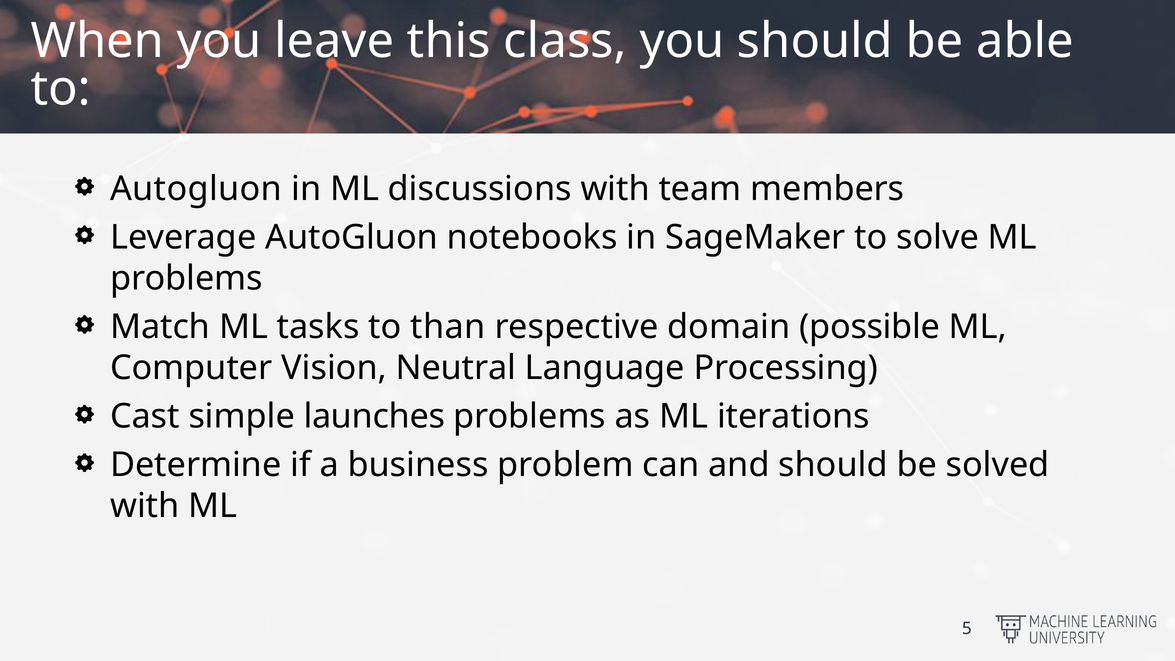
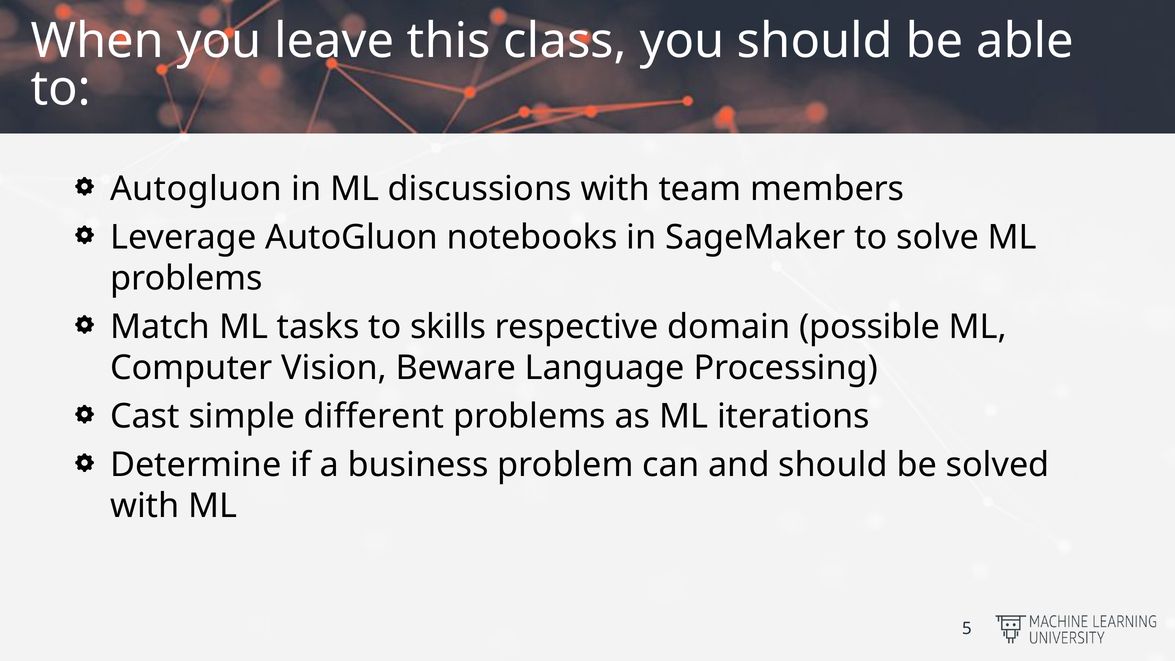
than: than -> skills (448, 327)
Neutral: Neutral -> Beware (456, 368)
launches: launches -> different (374, 416)
